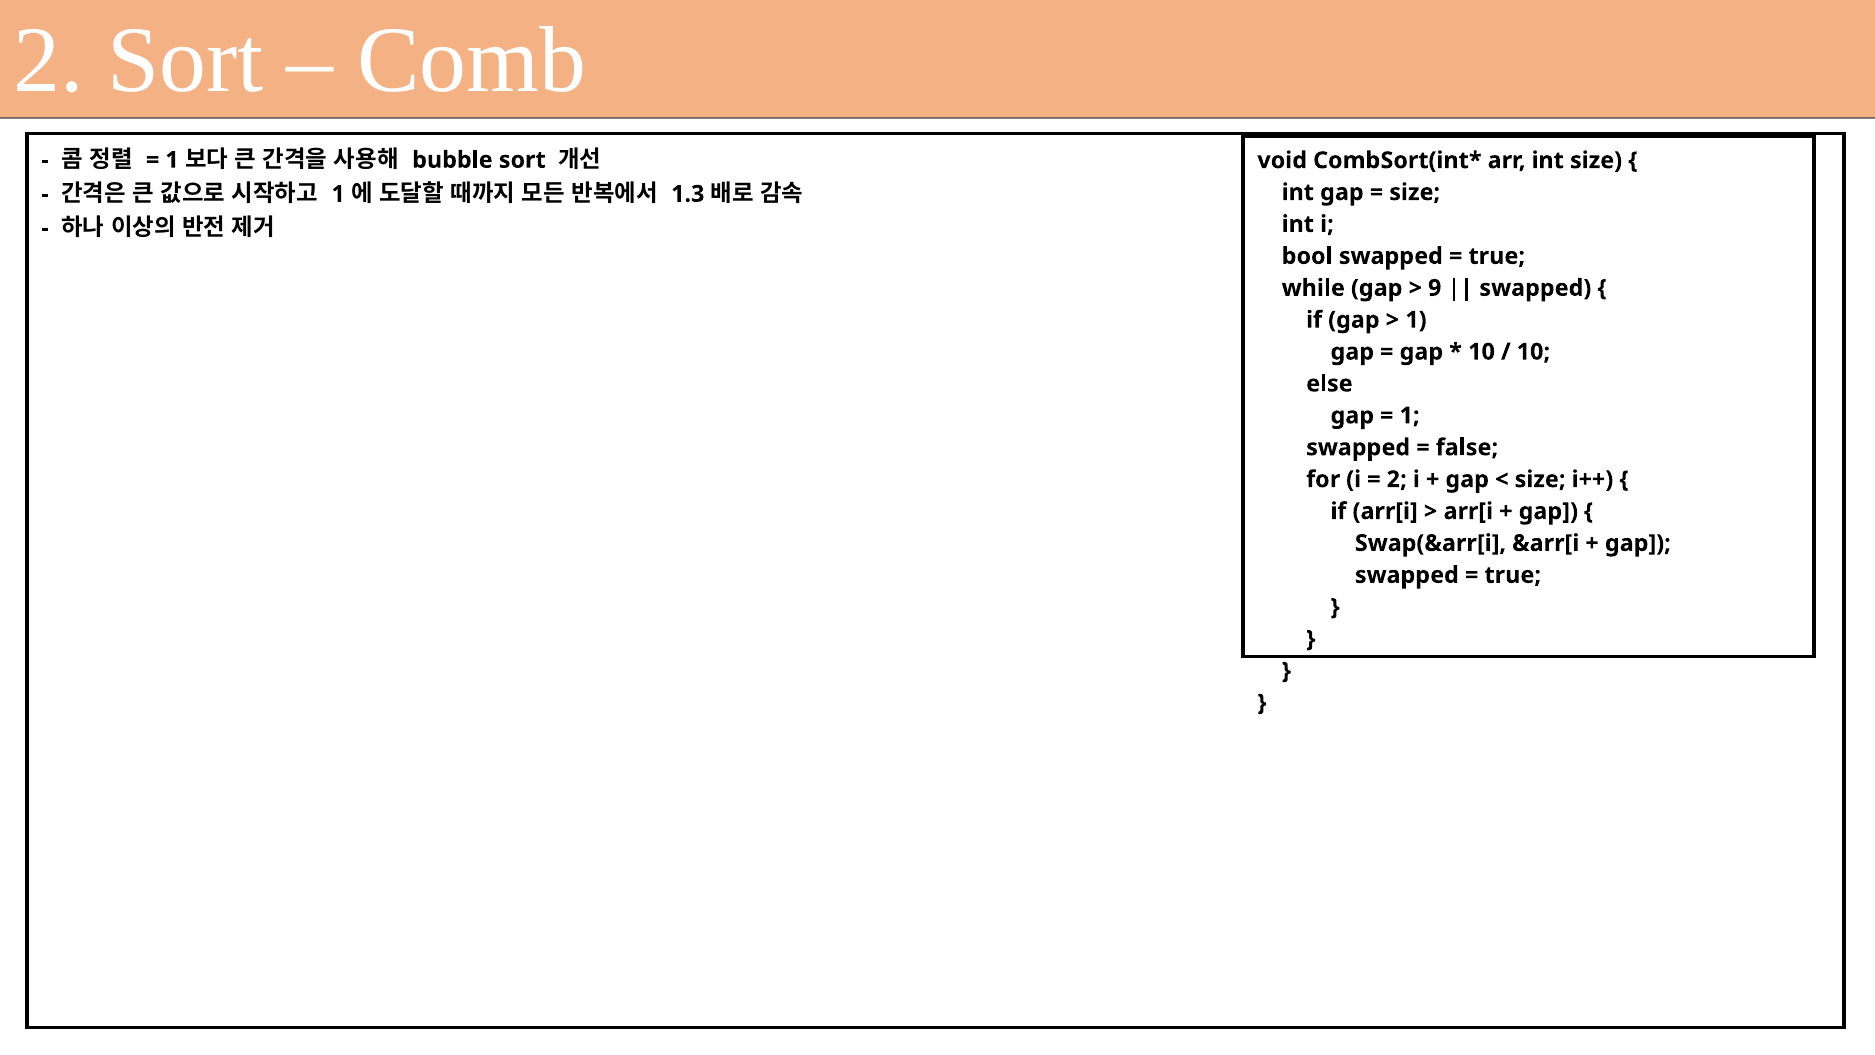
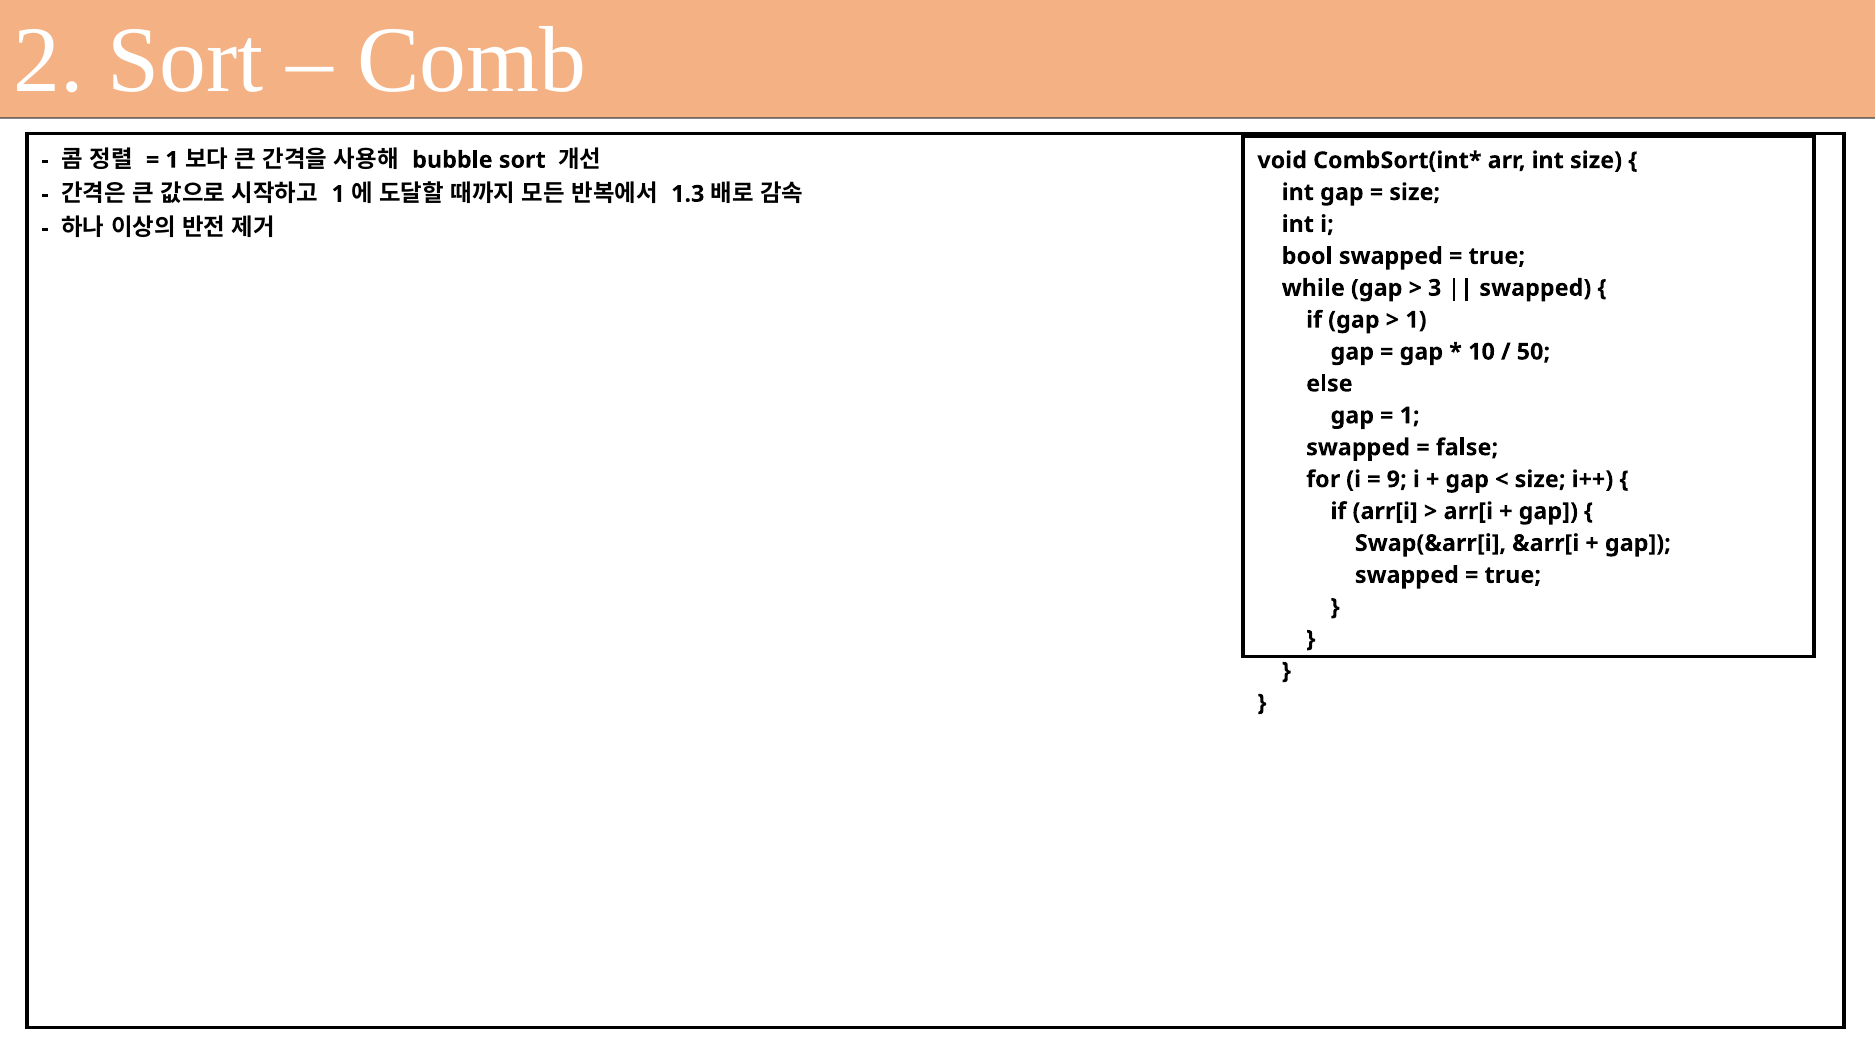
9: 9 -> 3 (1435, 288)
10: 10 -> 50 (1533, 352)
2: 2 -> 9 (1397, 479)
